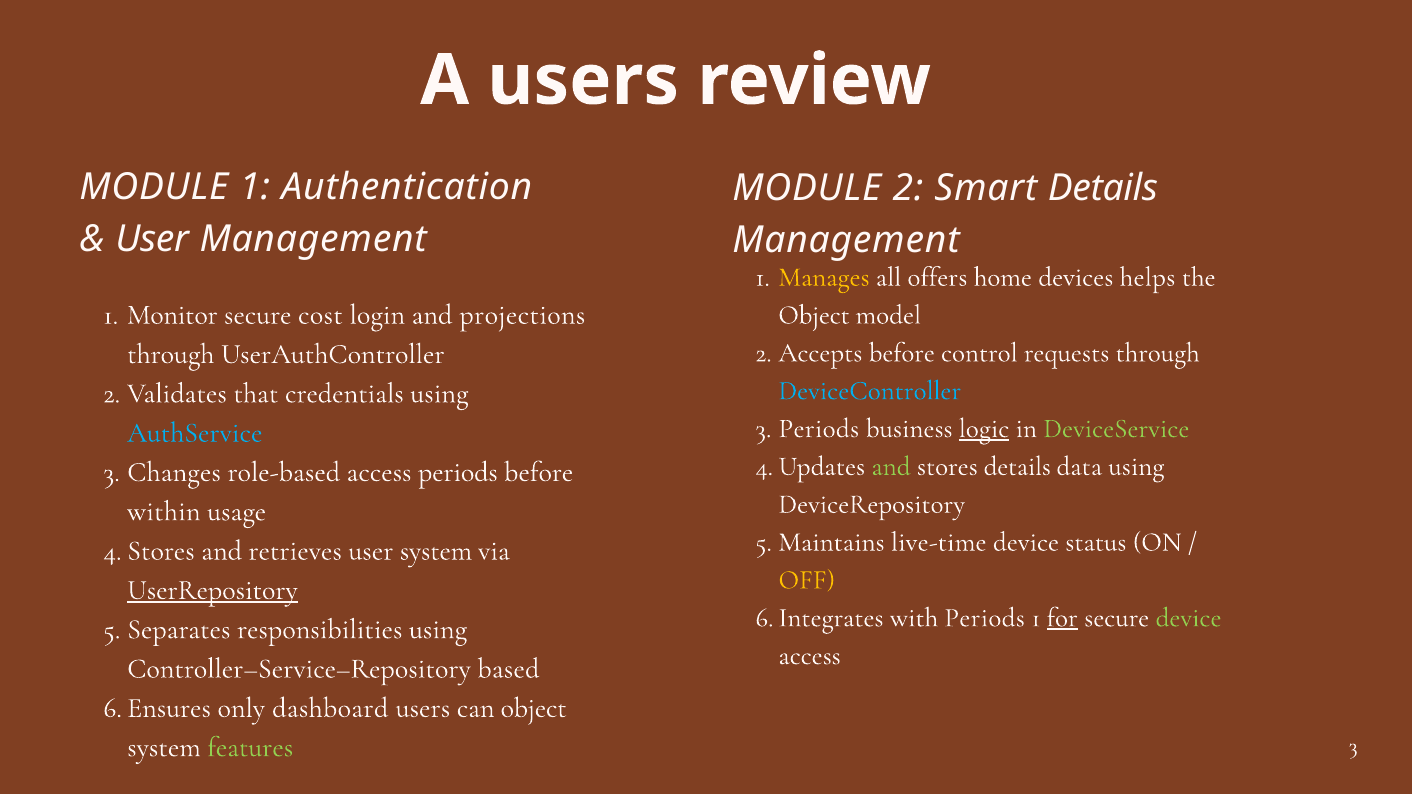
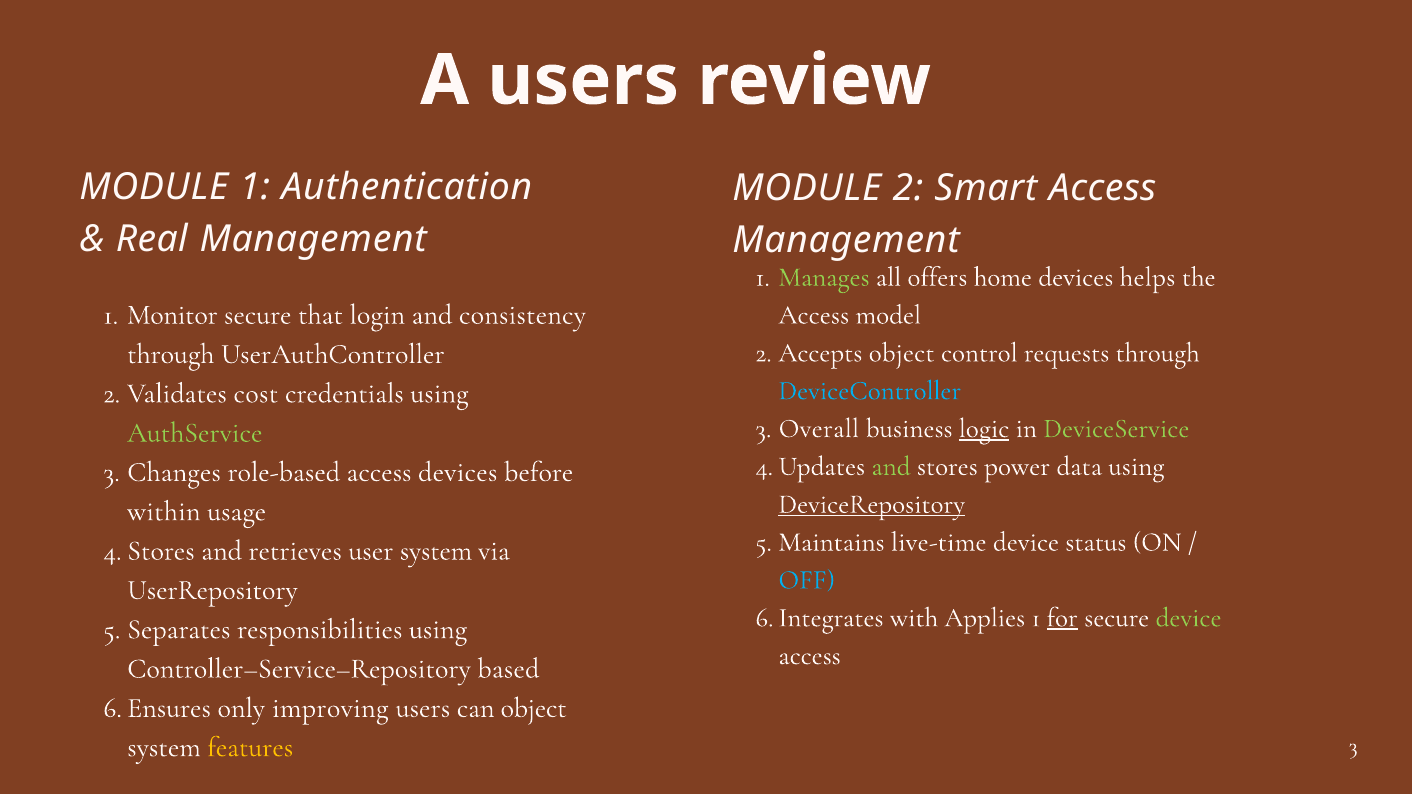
Smart Details: Details -> Access (1103, 188)
User: User -> Real (152, 239)
Manages colour: yellow -> light green (824, 277)
cost: cost -> that (321, 314)
projections: projections -> consistency (522, 314)
Object: Object -> Access (814, 315)
Accepts before: before -> object (902, 353)
that: that -> cost (256, 393)
3 Periods: Periods -> Overall (819, 428)
AuthService colour: light blue -> light green (195, 432)
stores details: details -> power (1017, 466)
access periods: periods -> devices (458, 472)
DeviceRepository underline: none -> present (872, 504)
OFF colour: yellow -> light blue (807, 580)
UserRepository underline: present -> none (212, 590)
with Periods: Periods -> Applies (985, 618)
dashboard: dashboard -> improving (330, 708)
features colour: light green -> yellow (250, 747)
